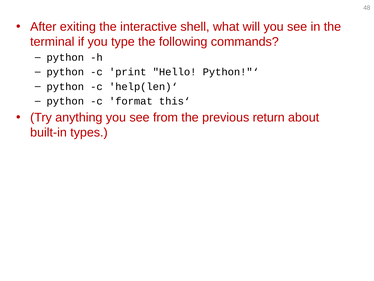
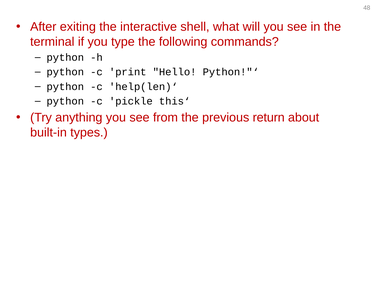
format: format -> pickle (131, 101)
